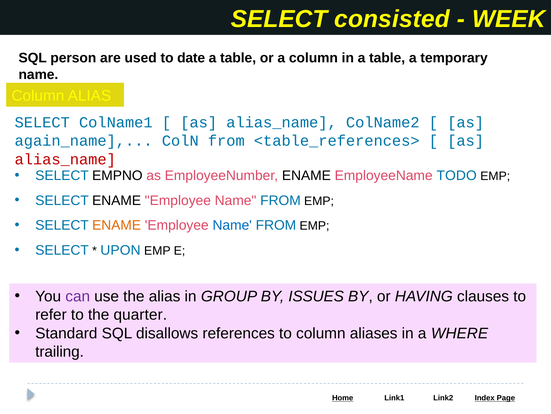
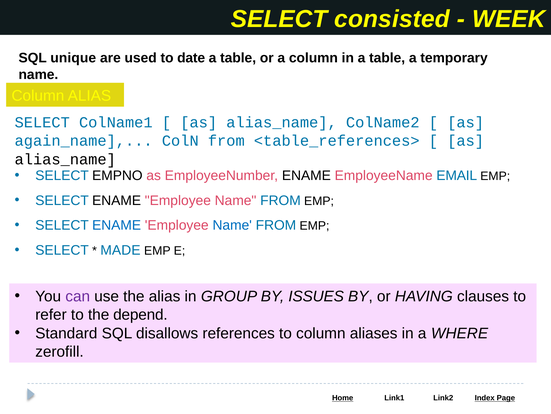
person: person -> unique (73, 58)
alias_name colour: red -> black (65, 159)
TODO: TODO -> EMAIL (457, 175)
ENAME colour: orange -> blue (117, 225)
UPON: UPON -> MADE (120, 250)
quarter: quarter -> depend (140, 314)
trailing: trailing -> zerofill (60, 351)
